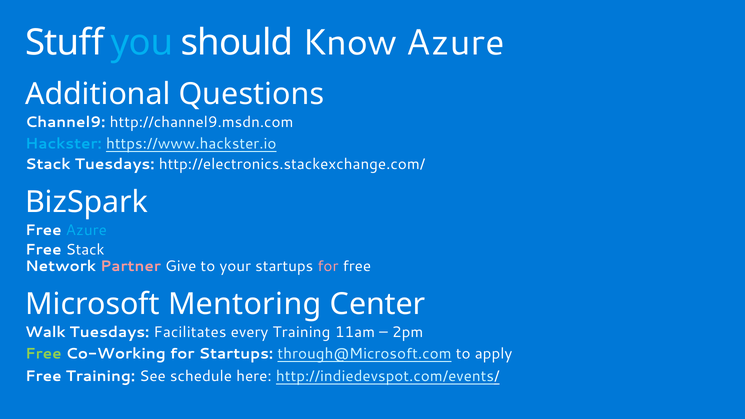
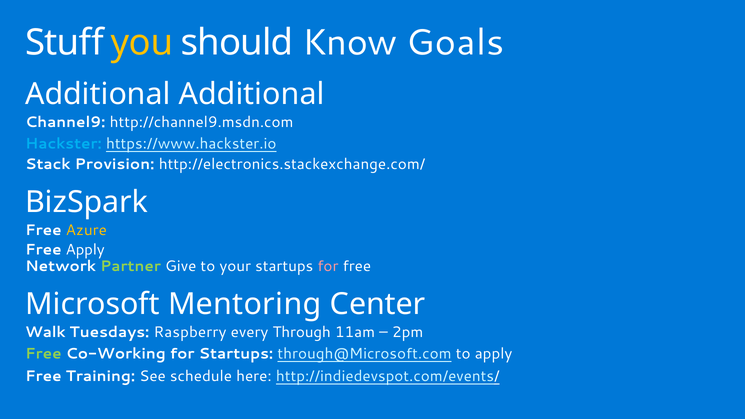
you colour: light blue -> yellow (142, 43)
Know Azure: Azure -> Goals (455, 43)
Additional Questions: Questions -> Additional (252, 94)
Stack Tuesdays: Tuesdays -> Provision (115, 164)
Azure colour: light blue -> yellow (86, 230)
Free Stack: Stack -> Apply (85, 250)
Partner colour: pink -> light green (131, 266)
Facilitates: Facilitates -> Raspberry (190, 332)
every Training: Training -> Through (302, 332)
